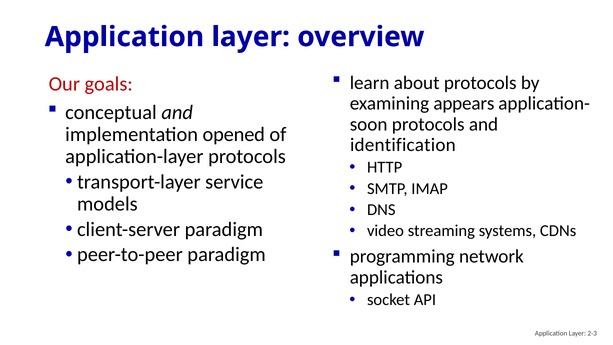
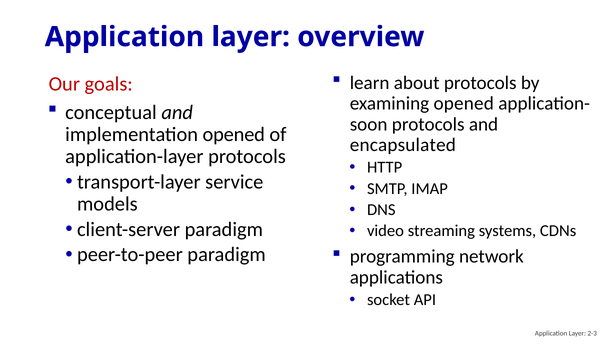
examining appears: appears -> opened (464, 104)
identification: identification -> encapsulated (403, 145)
